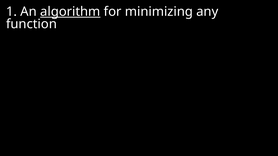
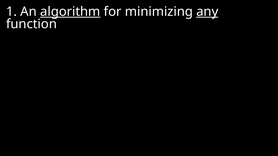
any underline: none -> present (207, 12)
